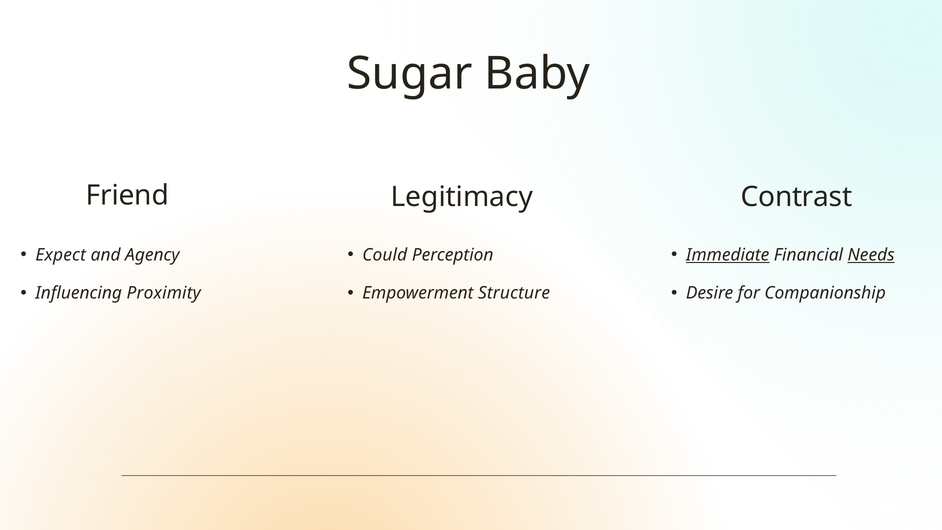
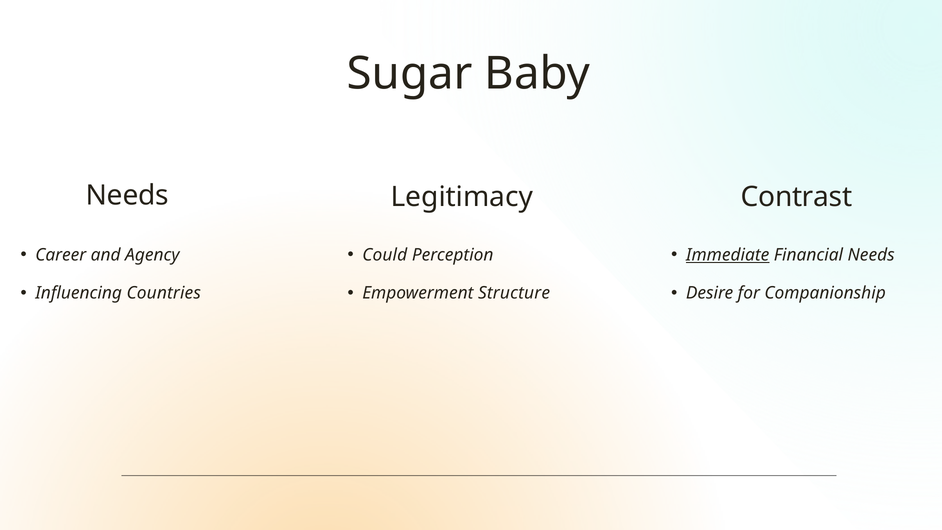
Friend: Friend -> Needs (127, 195)
Expect: Expect -> Career (61, 255)
Needs underline: present -> none (871, 255)
Proximity: Proximity -> Countries (164, 293)
